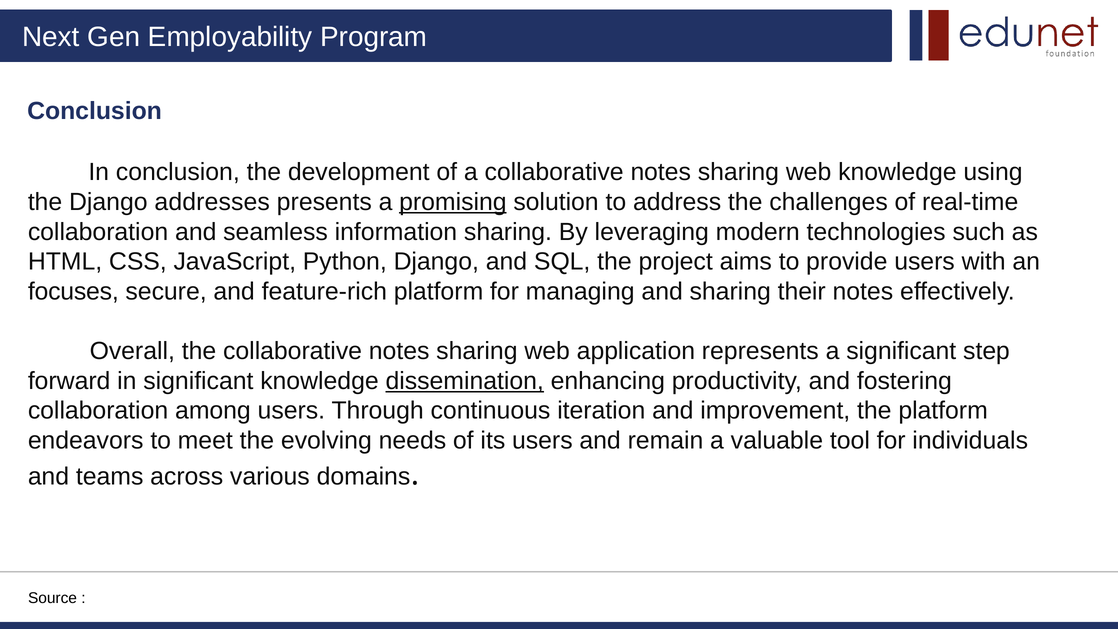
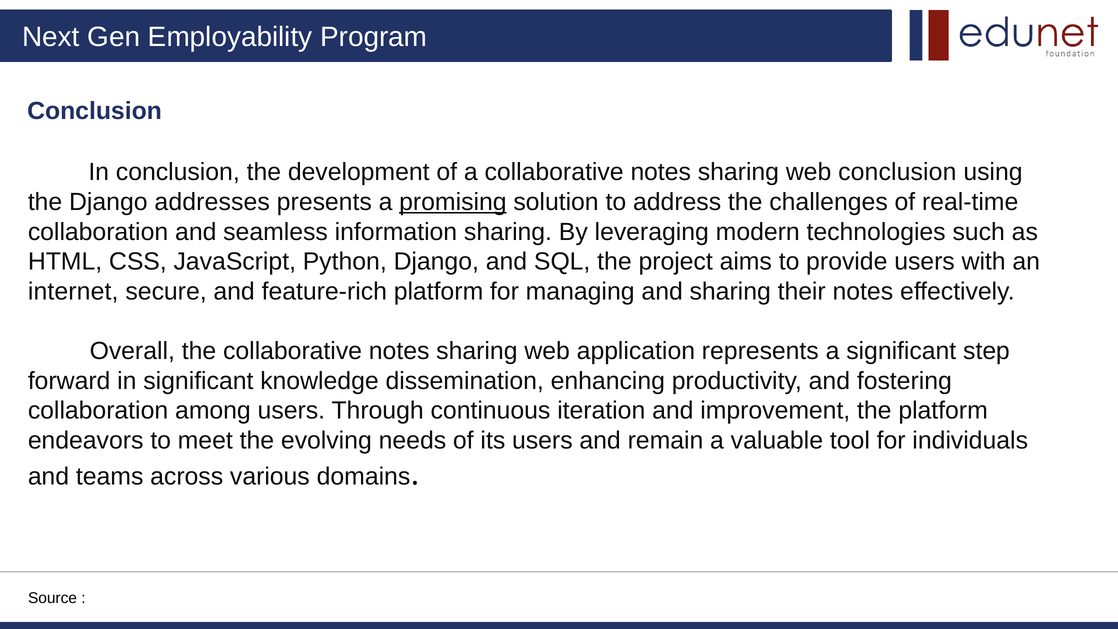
web knowledge: knowledge -> conclusion (897, 172)
focuses: focuses -> internet (73, 291)
dissemination underline: present -> none (465, 381)
